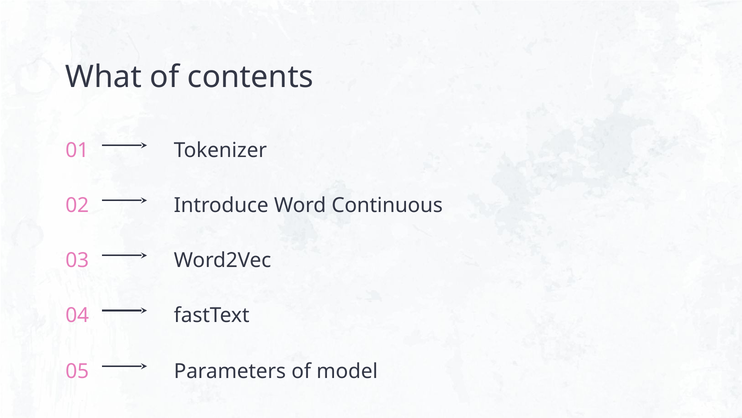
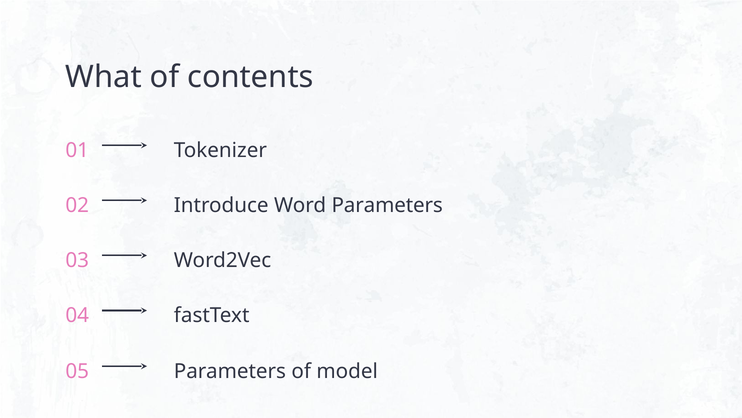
Word Continuous: Continuous -> Parameters (387, 205)
